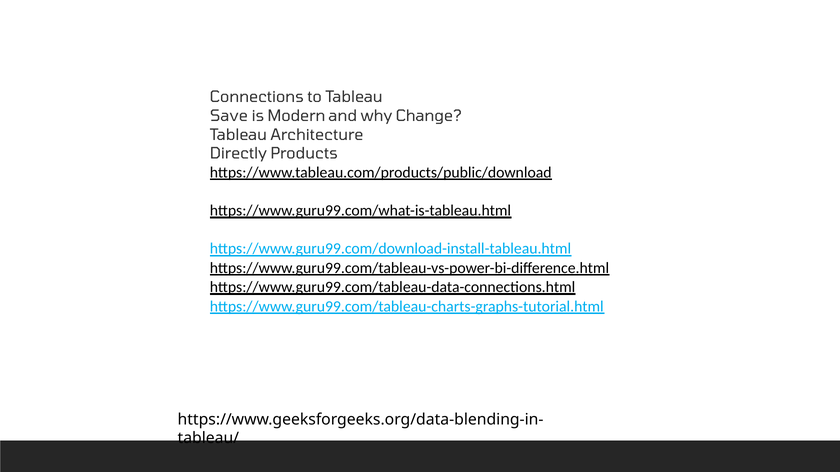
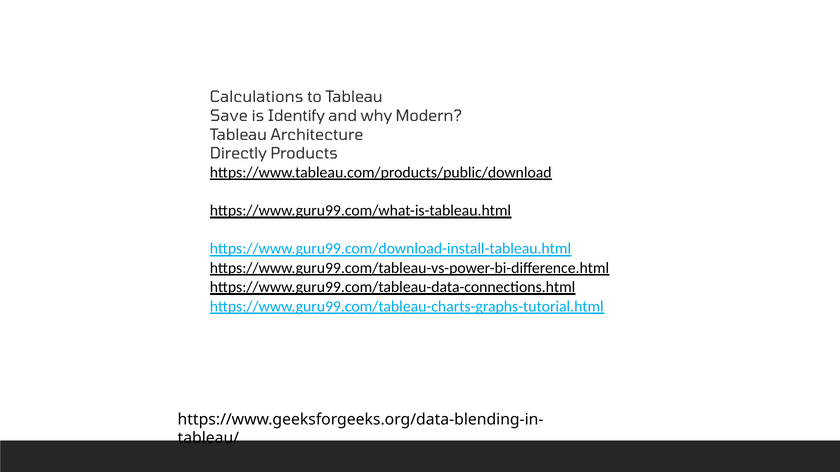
Connections: Connections -> Calculations (257, 97)
Modern: Modern -> Identify (296, 116)
Change: Change -> Modern (429, 116)
